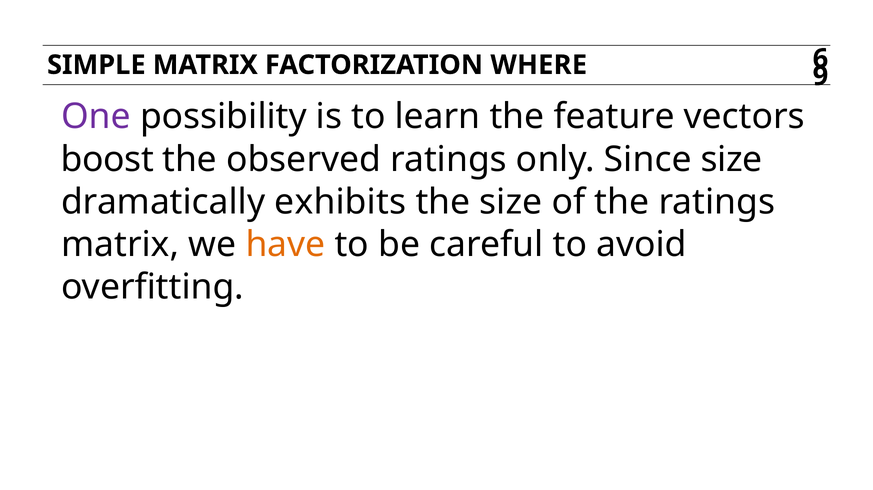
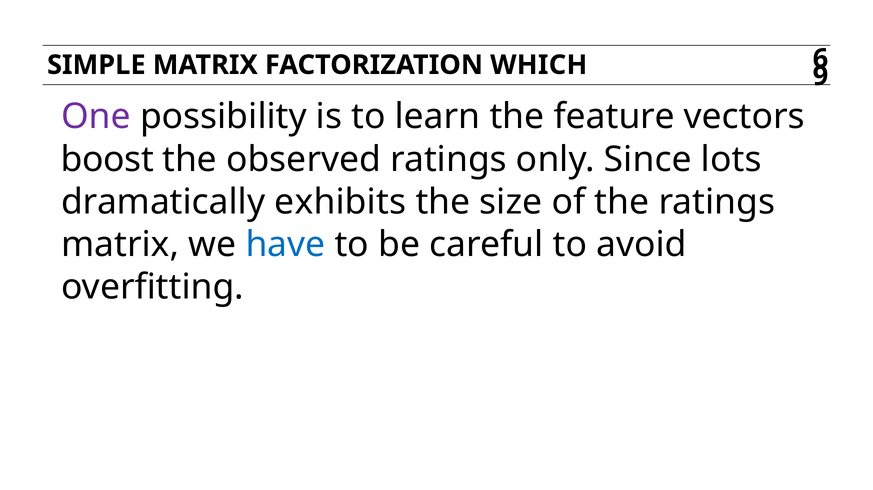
WHERE: WHERE -> WHICH (539, 65)
Since size: size -> lots (731, 159)
have colour: orange -> blue (285, 245)
